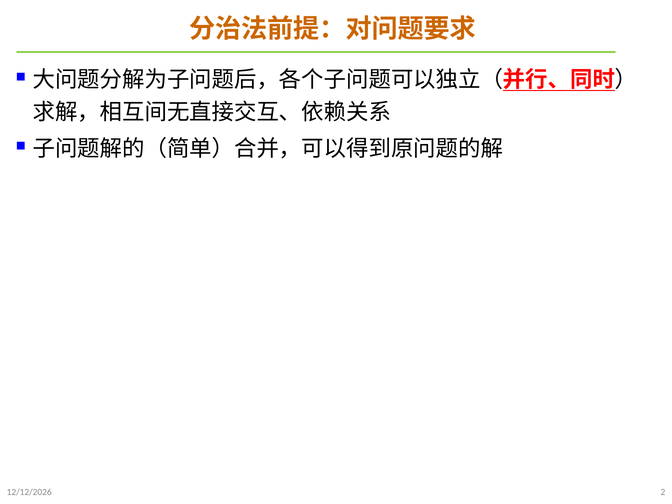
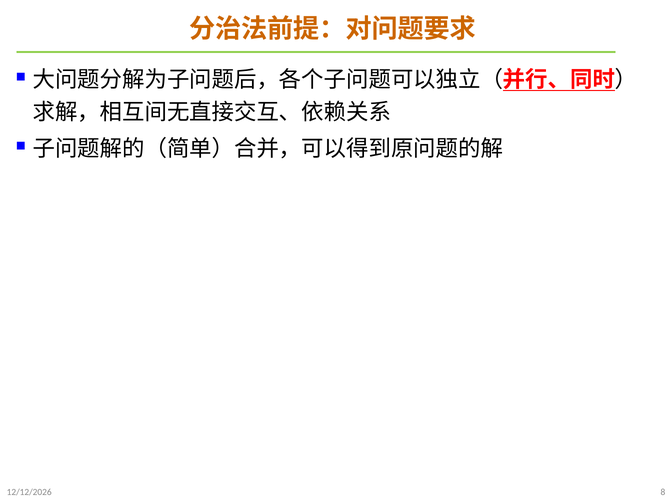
2: 2 -> 8 (663, 492)
